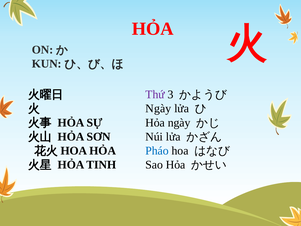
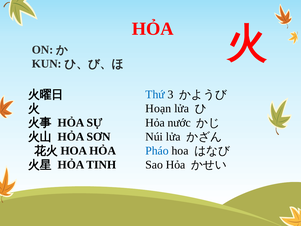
Thứ colour: purple -> blue (155, 94)
Ngày: Ngày -> Hoạn (158, 108)
Hỏa ngày: ngày -> nước (179, 123)
